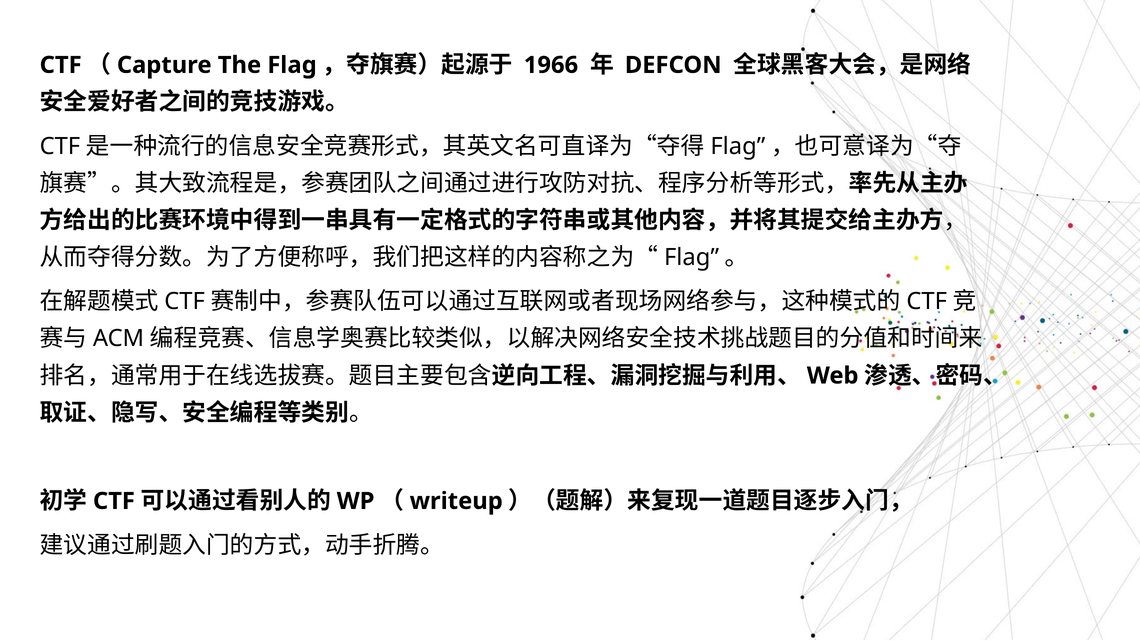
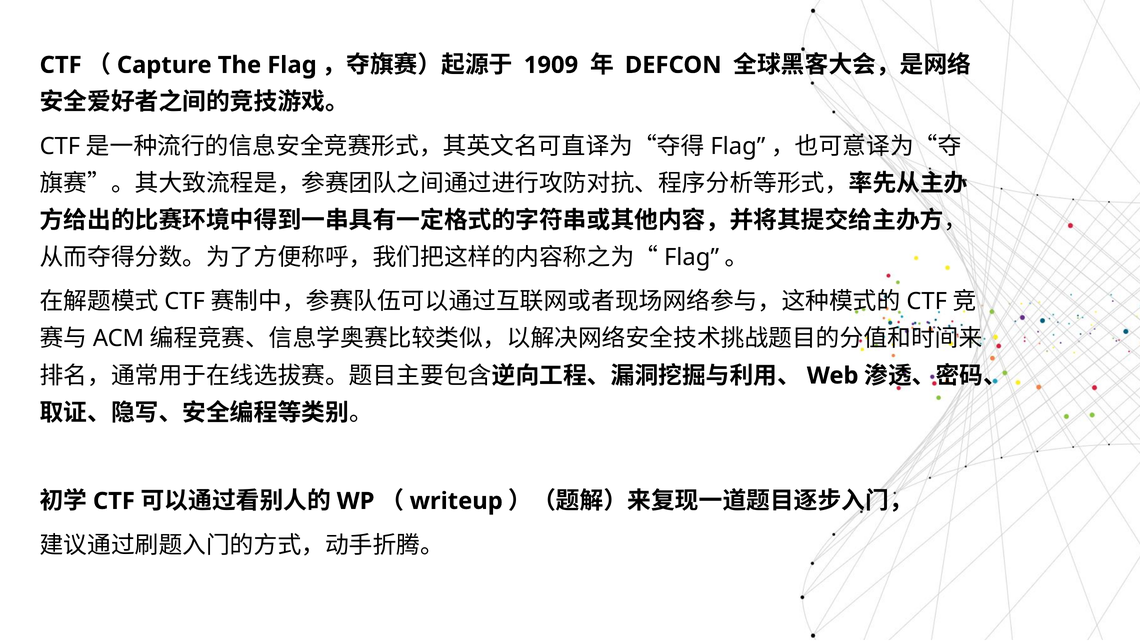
1966: 1966 -> 1909 (551, 65)
